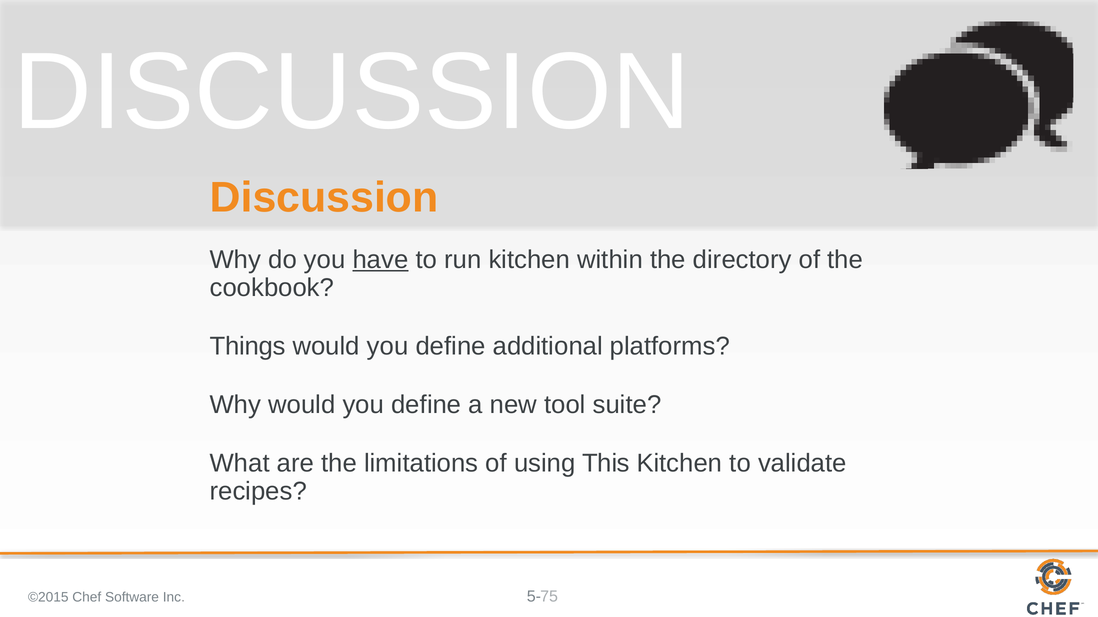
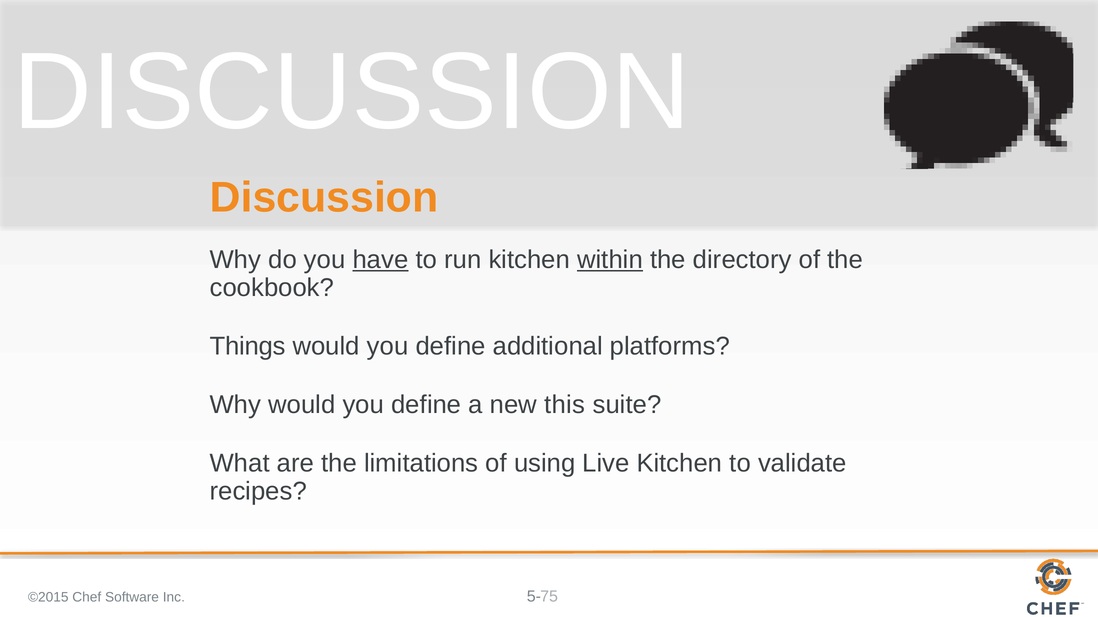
within underline: none -> present (610, 260)
tool: tool -> this (565, 405)
This: This -> Live (606, 464)
